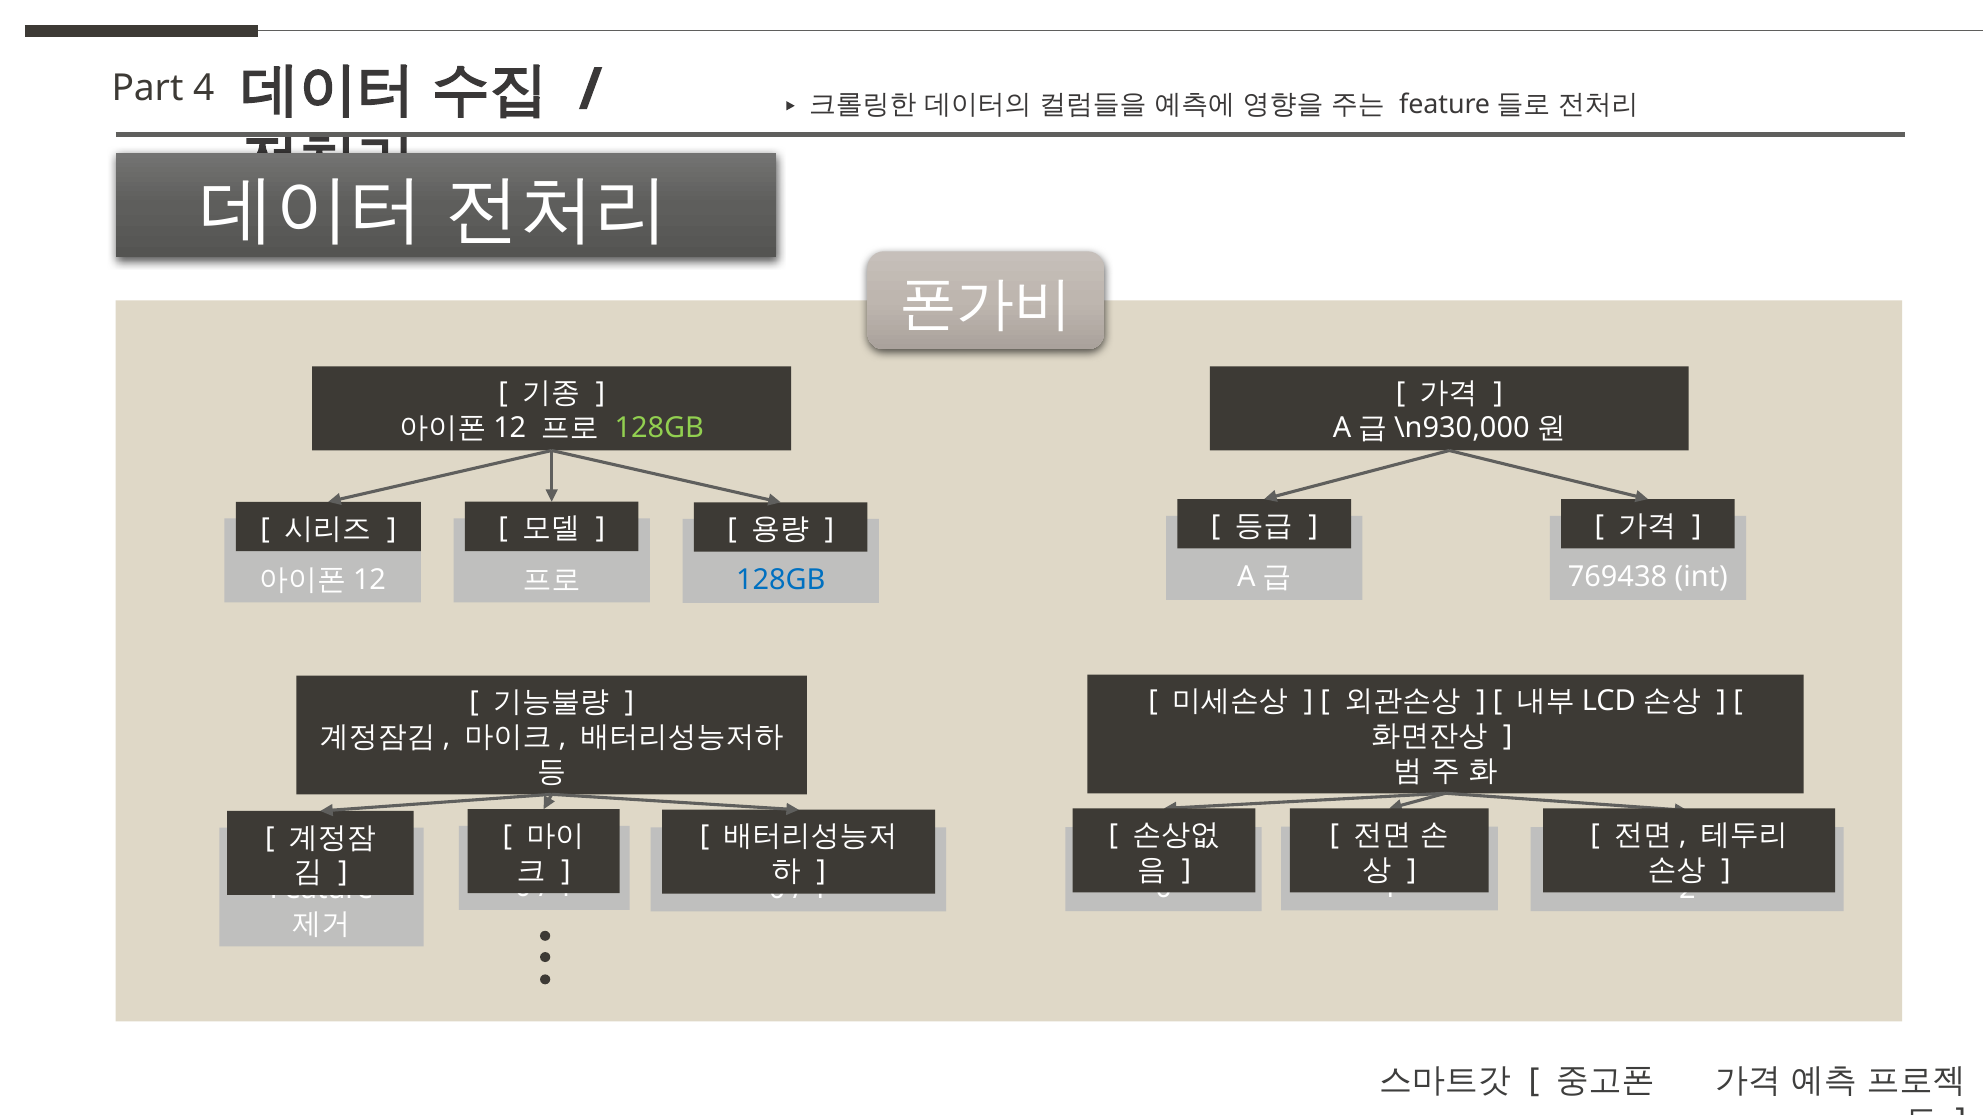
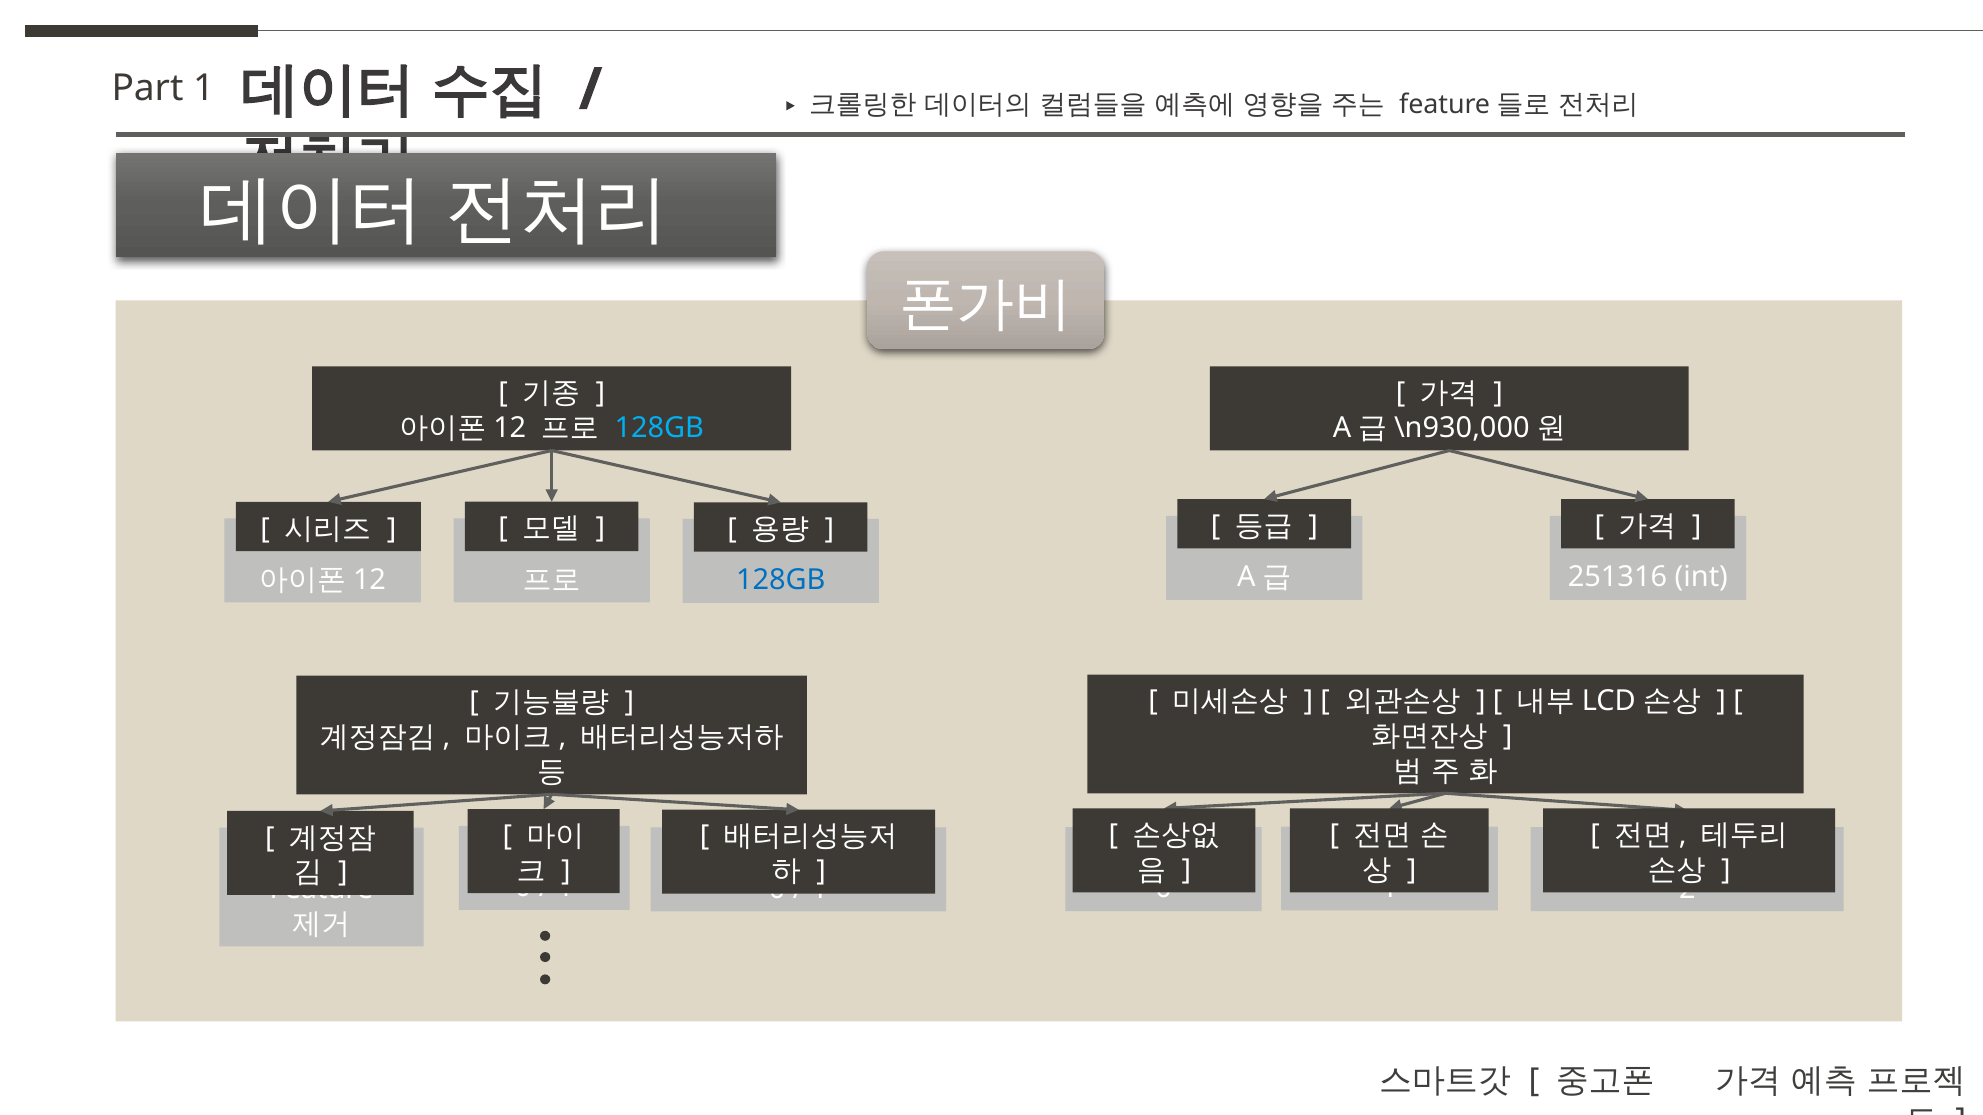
Part 4: 4 -> 1 (204, 88)
128GB colour: light green -> light blue (659, 428)
769438: 769438 -> 251316 (1617, 577)
